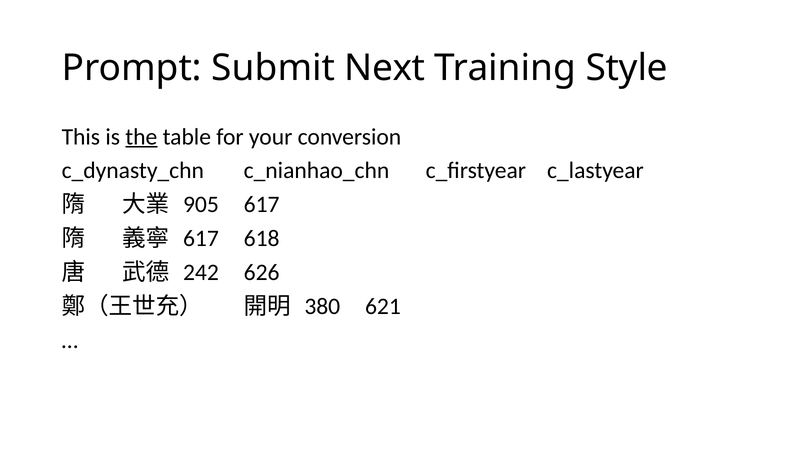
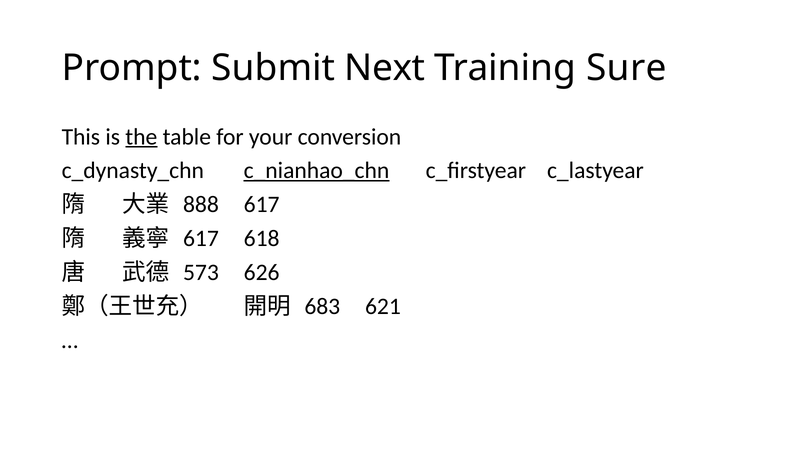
Style: Style -> Sure (626, 68)
c_nianhao_chn underline: none -> present (316, 171)
905: 905 -> 888 (201, 205)
242: 242 -> 573 (201, 272)
380: 380 -> 683 (322, 306)
